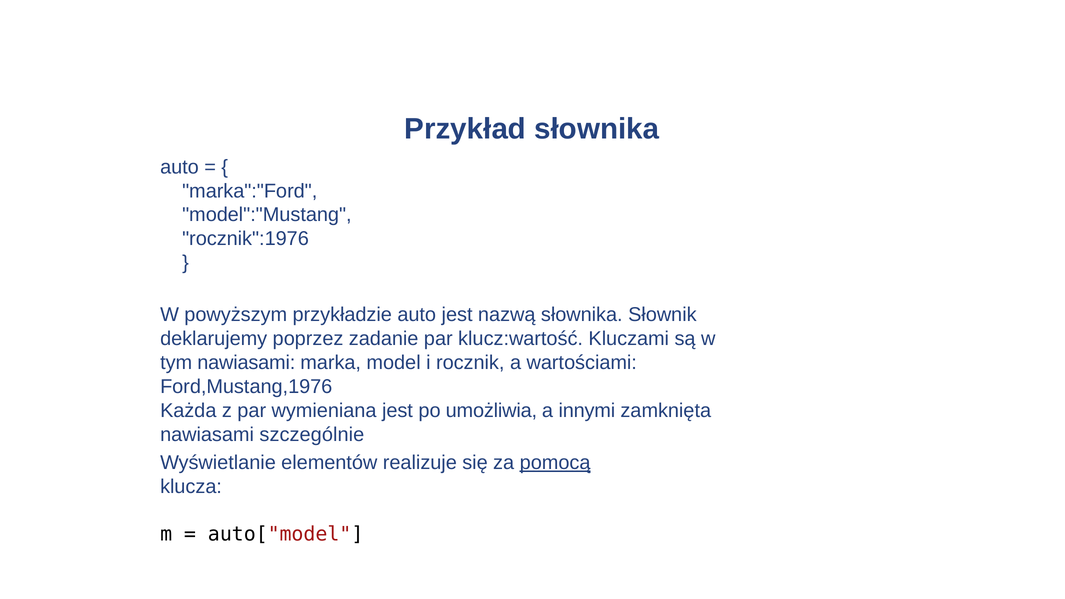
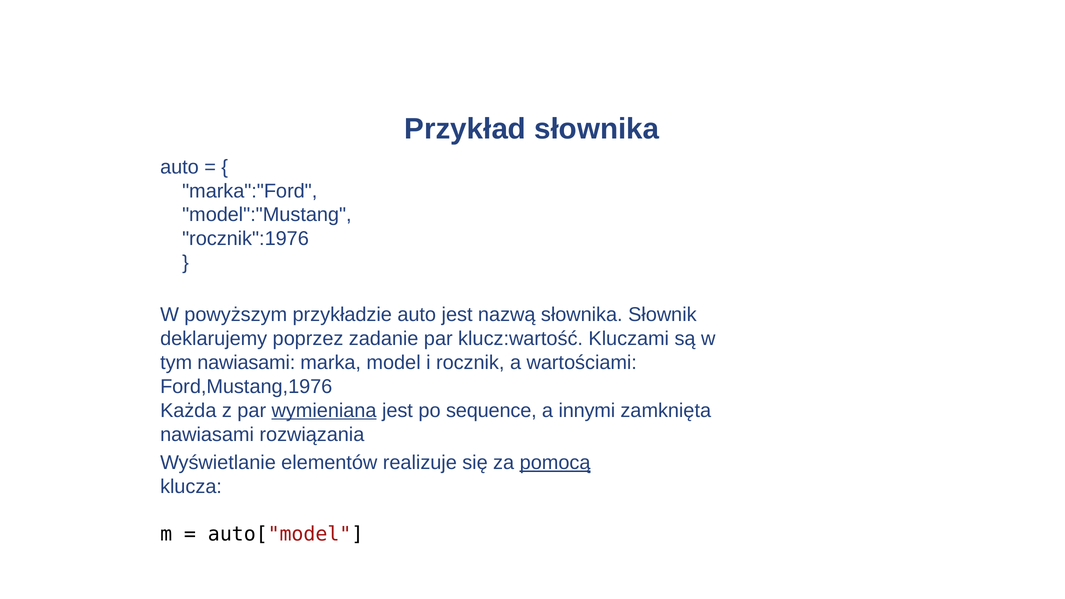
wymieniana underline: none -> present (324, 411)
umożliwia: umożliwia -> sequence (491, 411)
szczególnie: szczególnie -> rozwiązania (312, 435)
